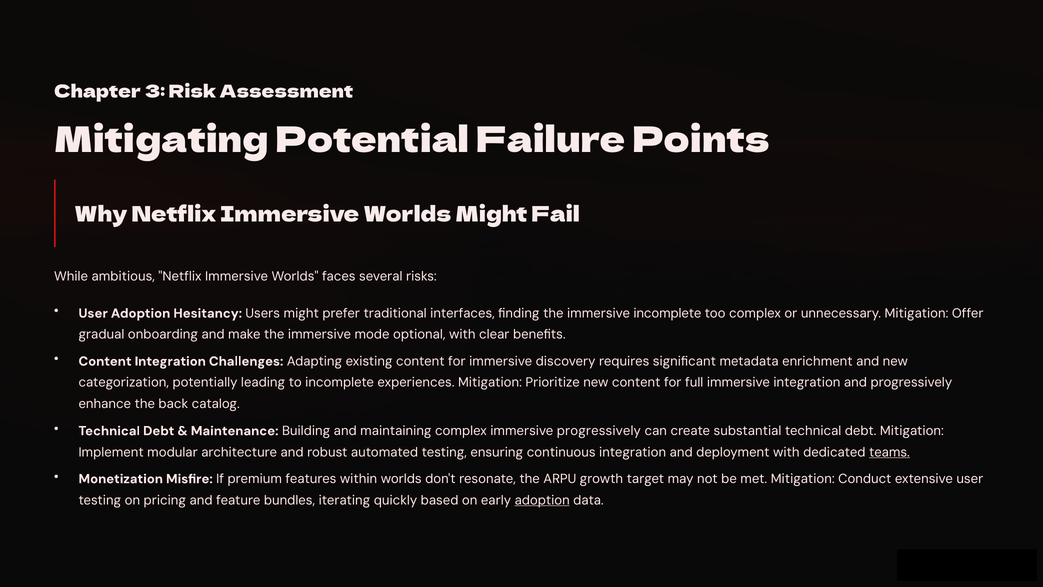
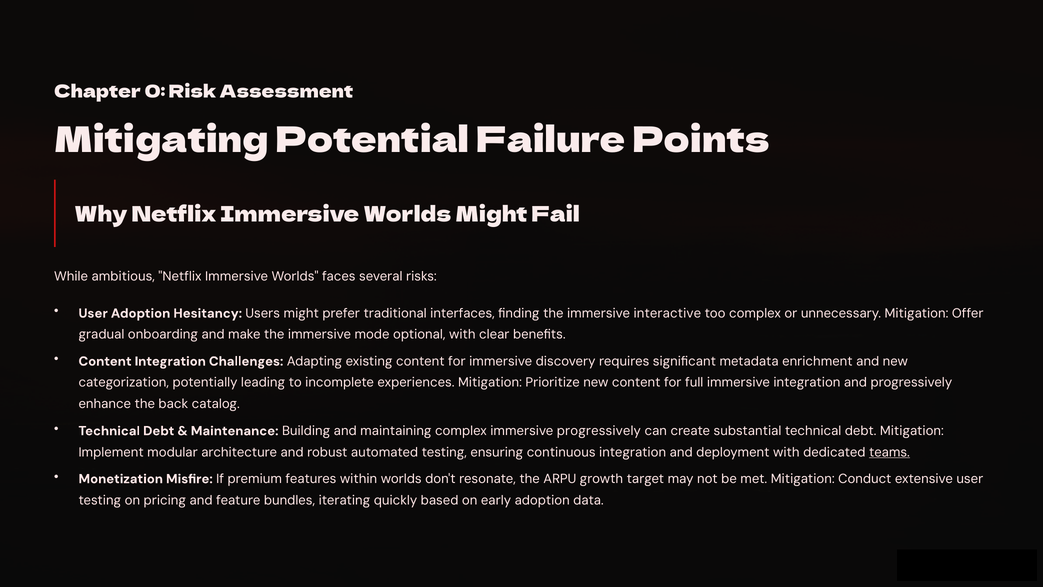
3: 3 -> 0 (155, 92)
immersive incomplete: incomplete -> interactive (667, 313)
adoption underline: present -> none (542, 500)
